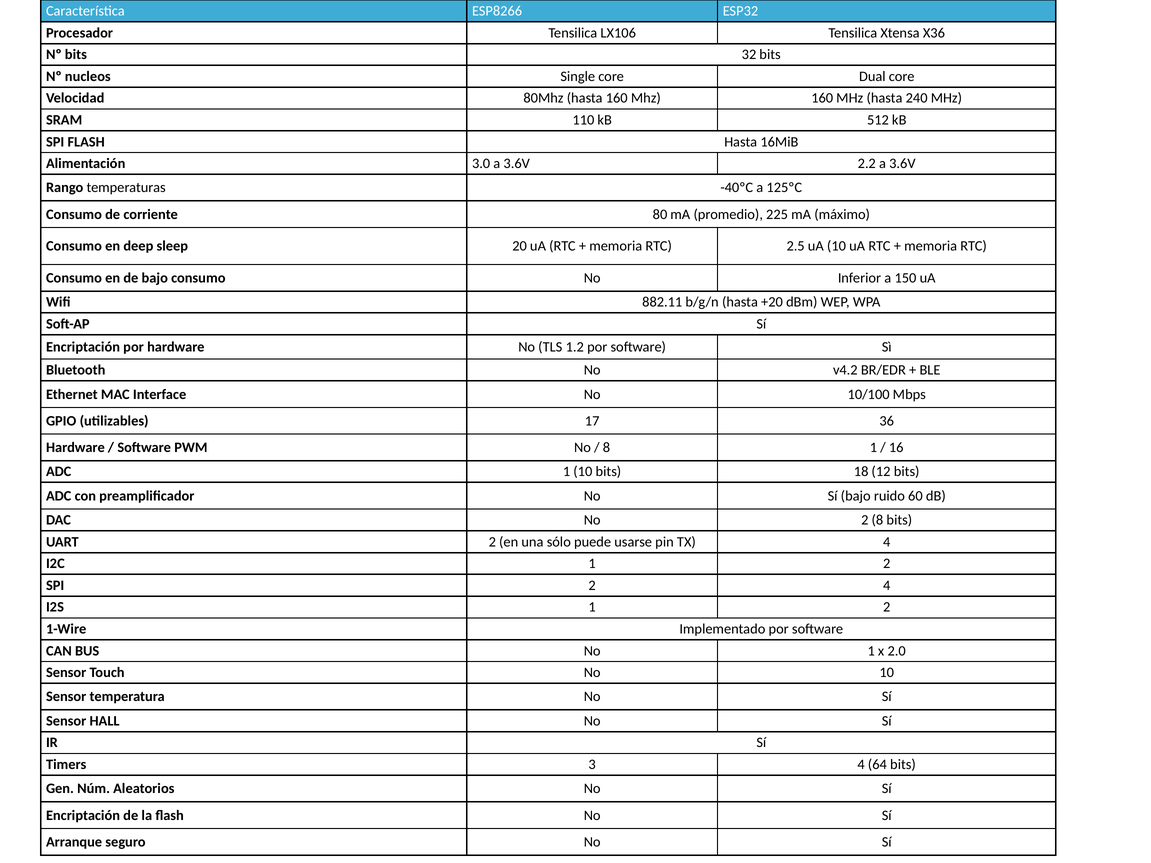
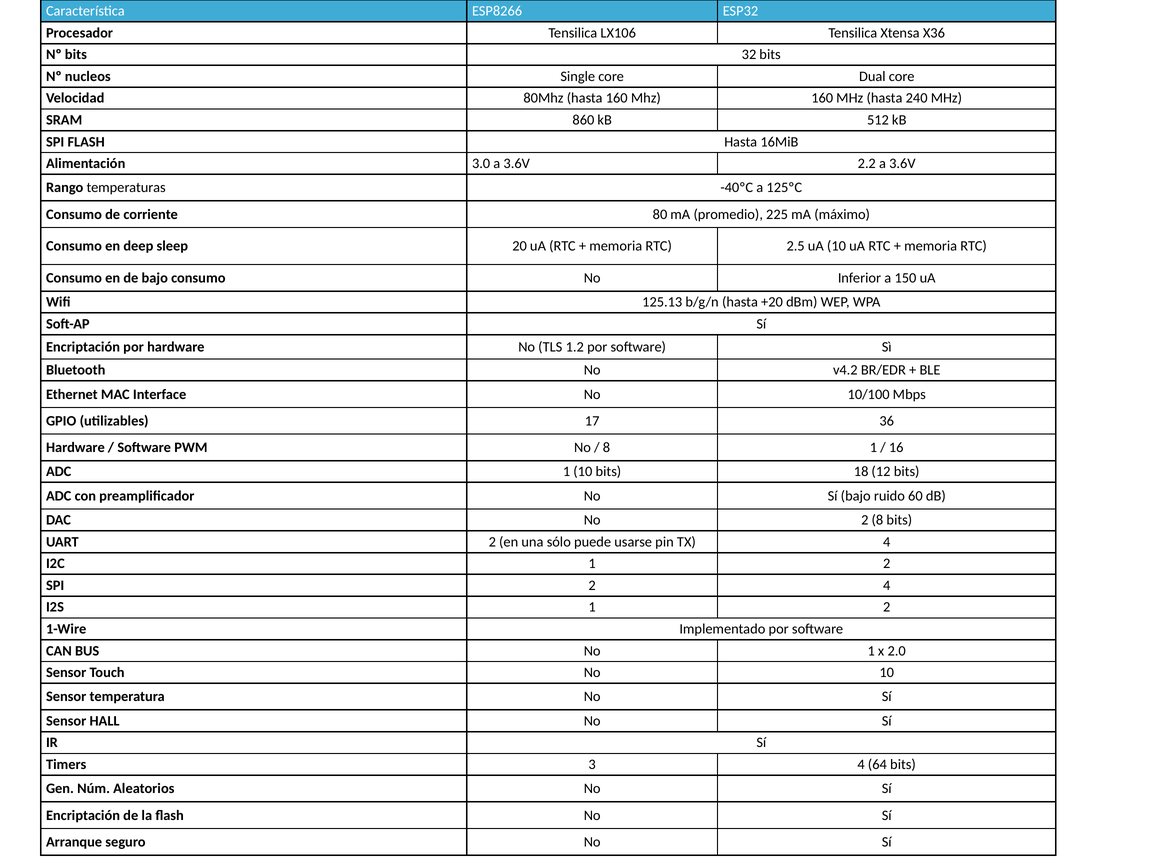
110: 110 -> 860 (583, 120)
882.11: 882.11 -> 125.13 (662, 302)
